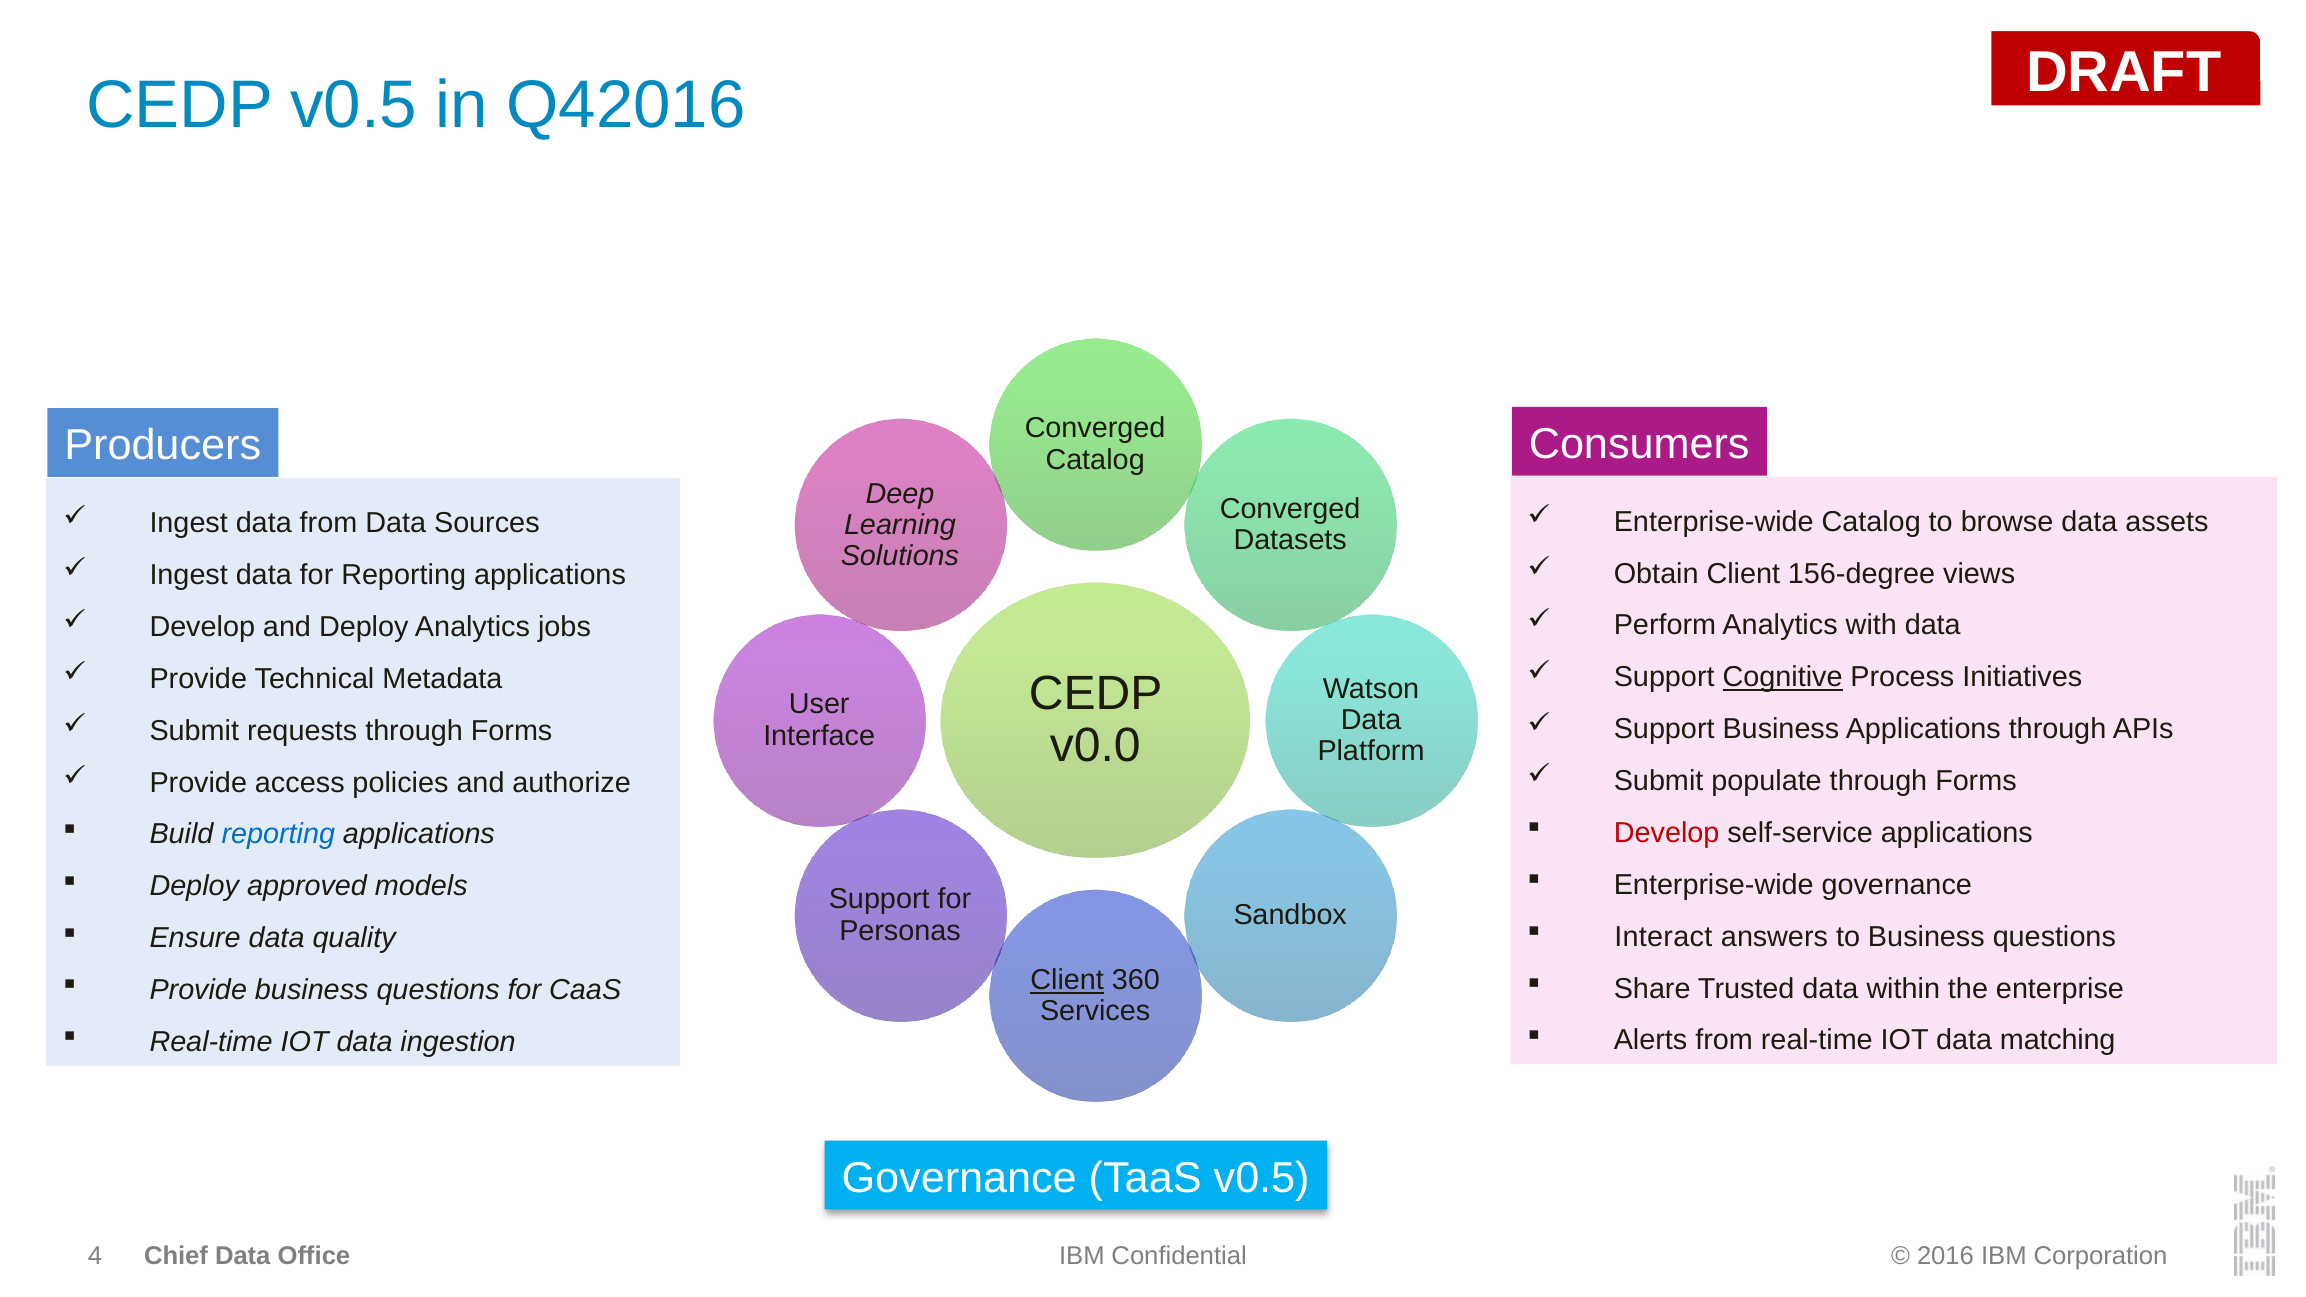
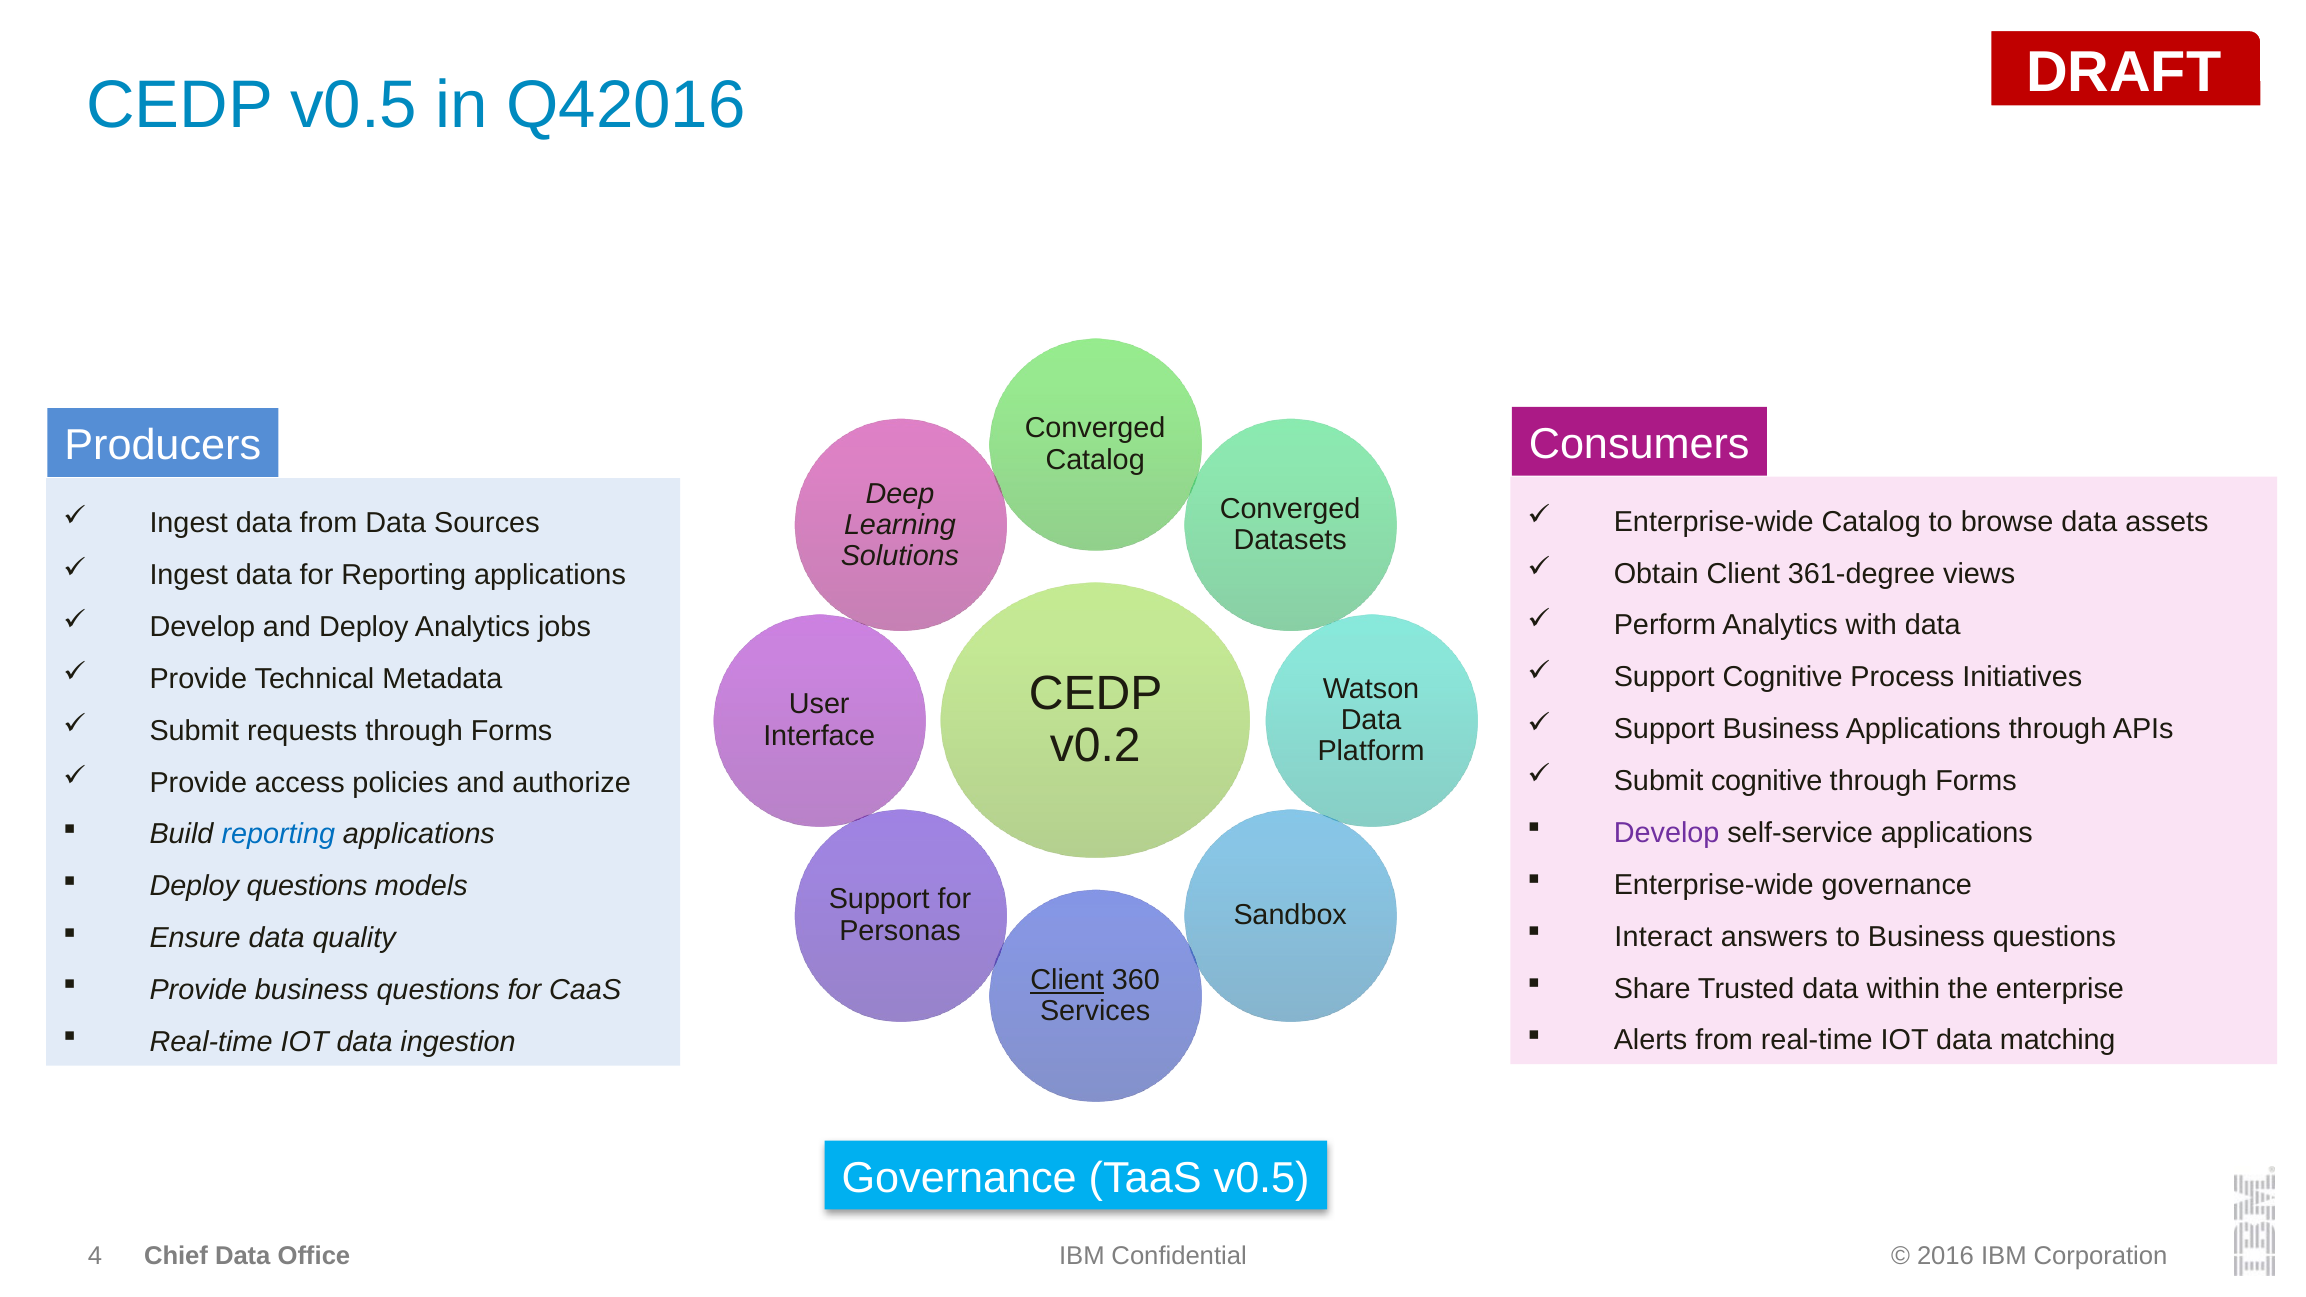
156-degree: 156-degree -> 361-degree (1862, 574)
Cognitive underline: present -> none (1783, 677)
v0.0: v0.0 -> v0.2 (1095, 746)
Submit populate: populate -> cognitive (1767, 781)
Develop colour: red -> purple (1667, 833)
Deploy approved: approved -> questions (307, 886)
